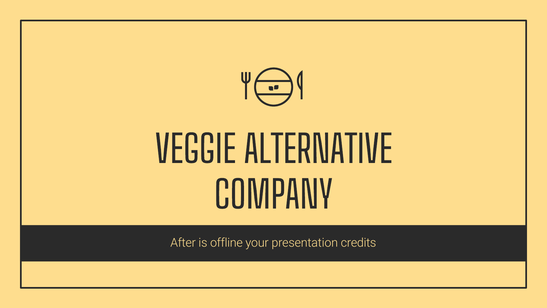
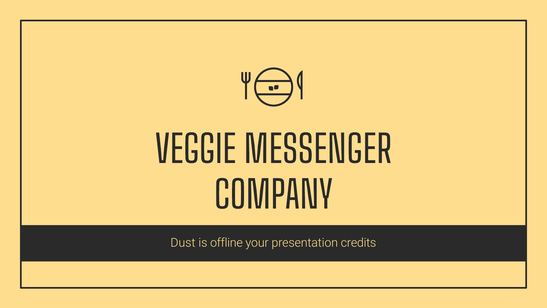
ALTERNATIVE: ALTERNATIVE -> MESSENGER (318, 150)
After: After -> Dust (183, 242)
